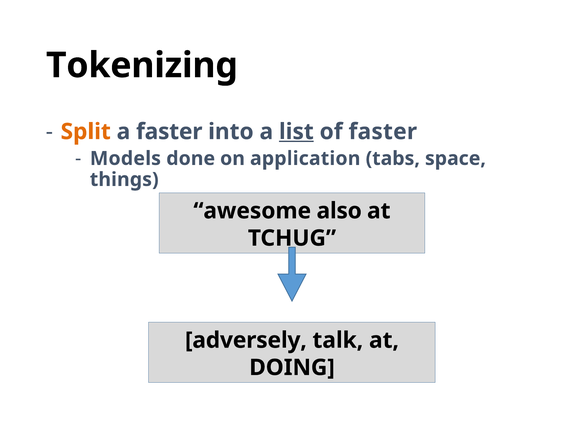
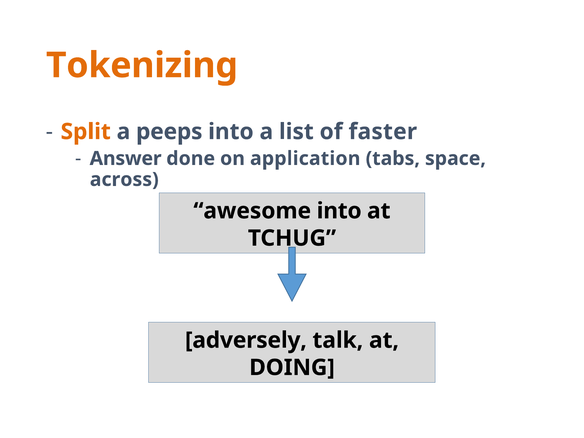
Tokenizing colour: black -> orange (142, 65)
a faster: faster -> peeps (169, 132)
list underline: present -> none (296, 132)
Models: Models -> Answer (126, 158)
things: things -> across (124, 180)
awesome also: also -> into (339, 211)
